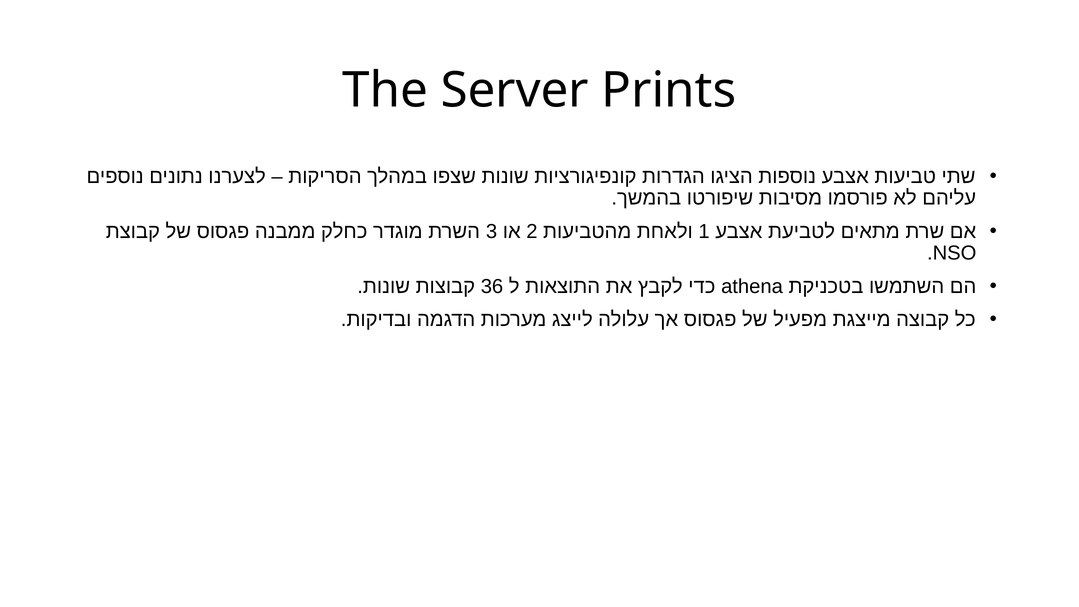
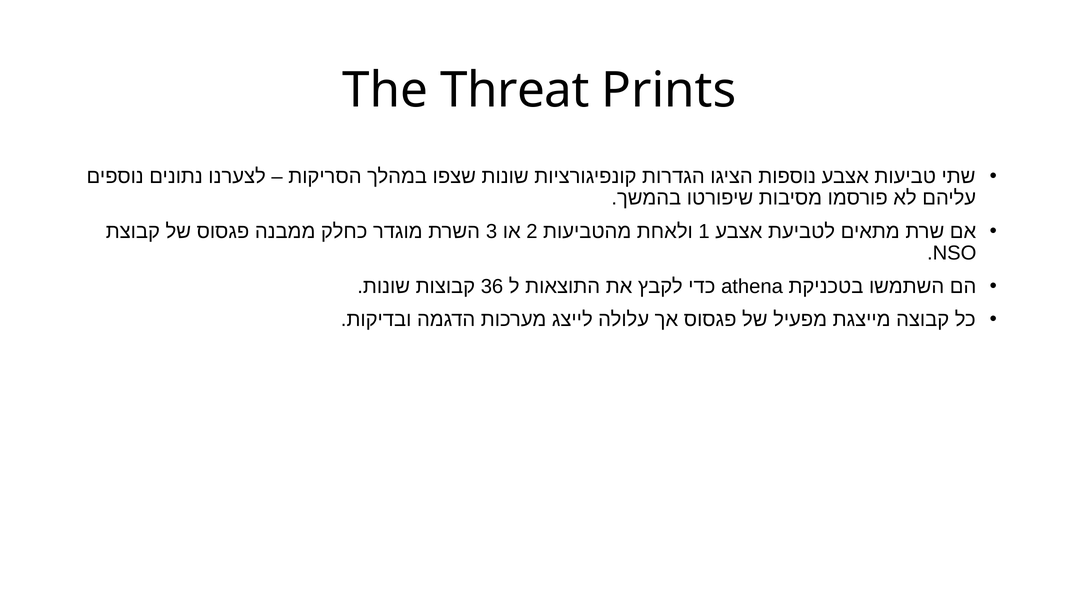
Server: Server -> Threat (515, 91)
